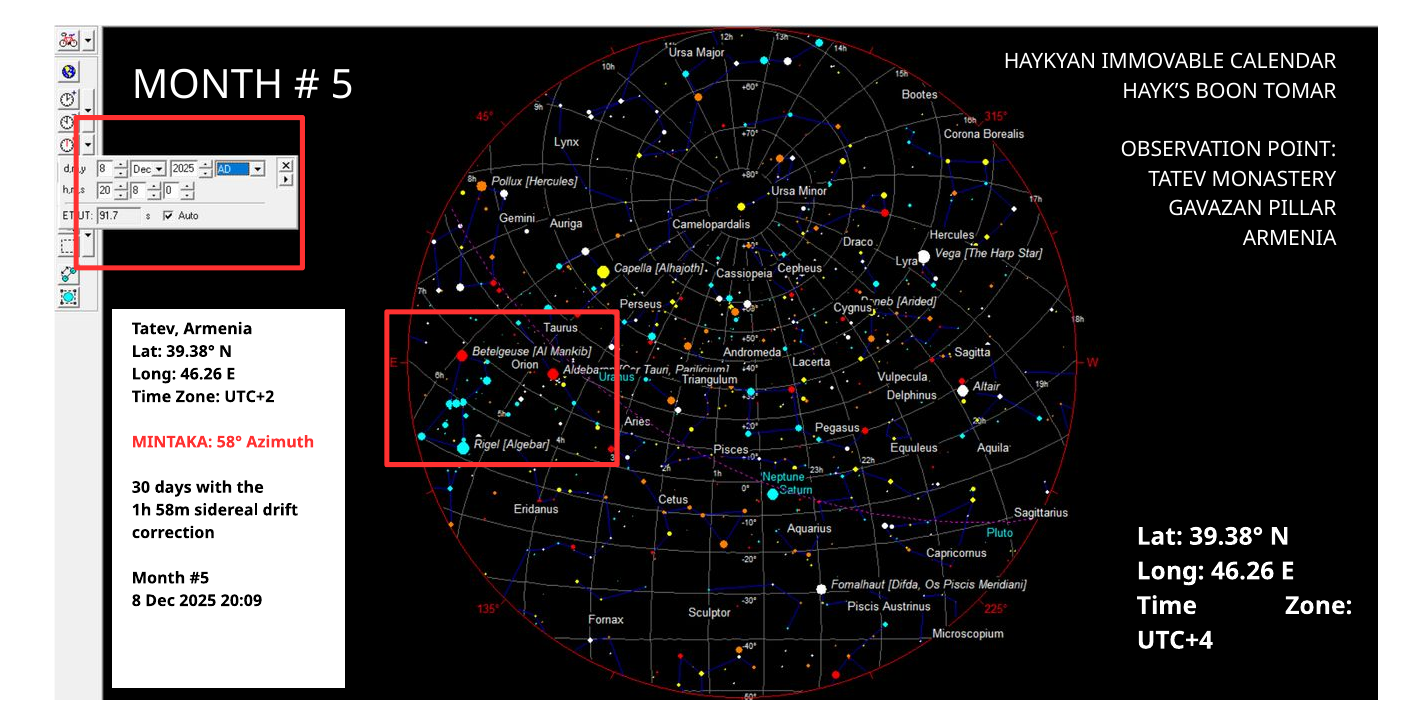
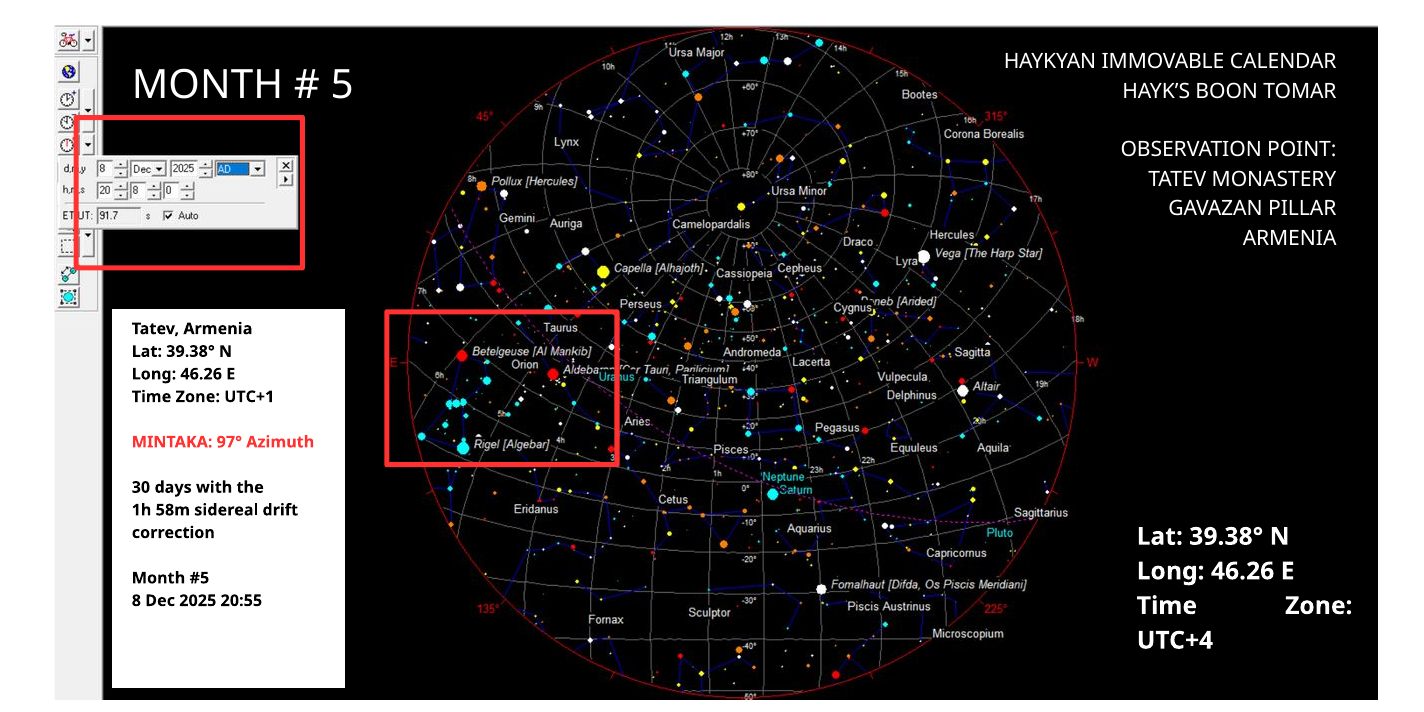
UTC+2: UTC+2 -> UTC+1 (249, 397)
58°: 58° -> 97° (229, 442)
20:09: 20:09 -> 20:55 (241, 601)
